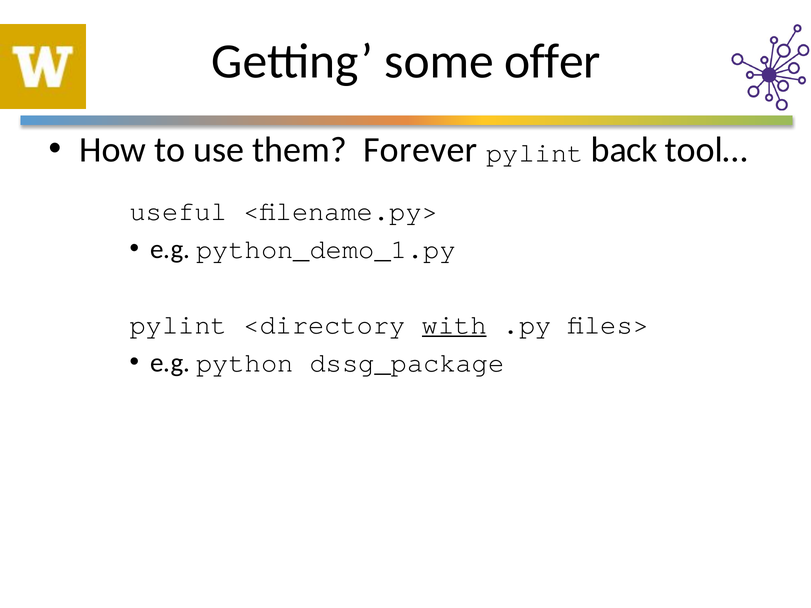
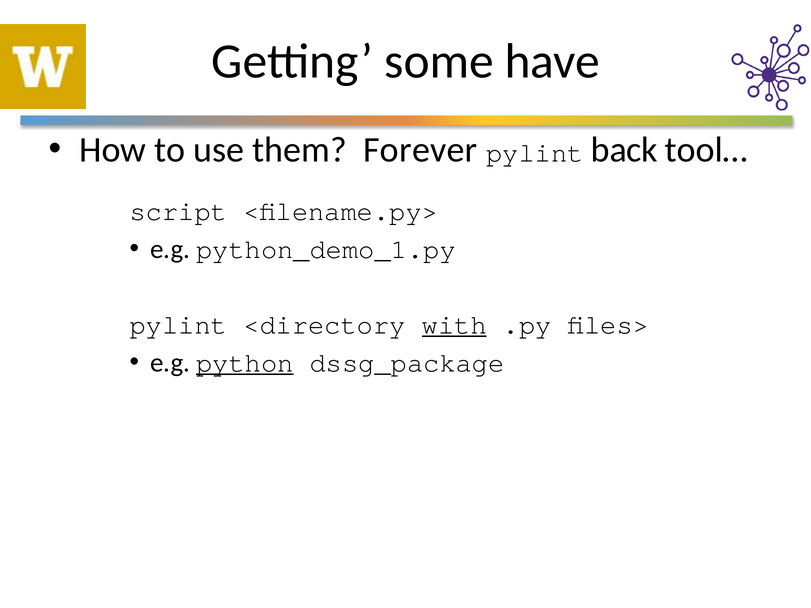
offer: offer -> have (552, 62)
useful: useful -> script (178, 211)
python underline: none -> present (245, 363)
